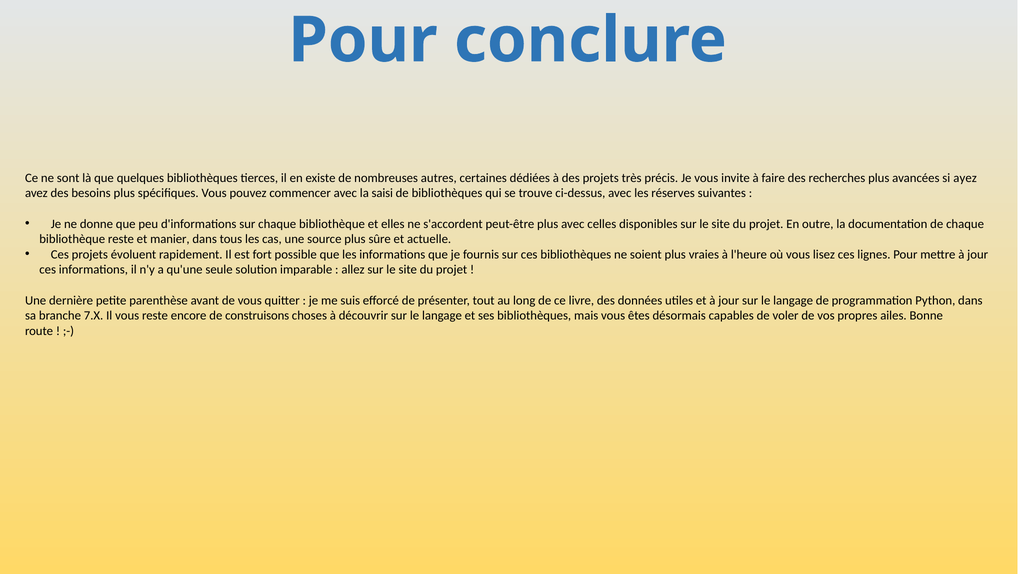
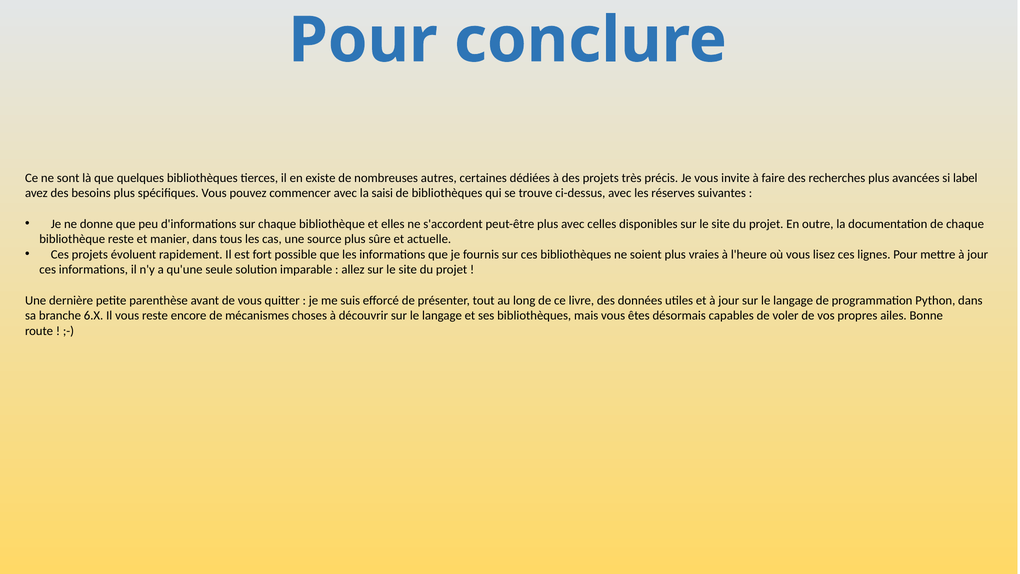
ayez: ayez -> label (965, 178)
7.X: 7.X -> 6.X (94, 316)
construisons: construisons -> mécanismes (257, 316)
